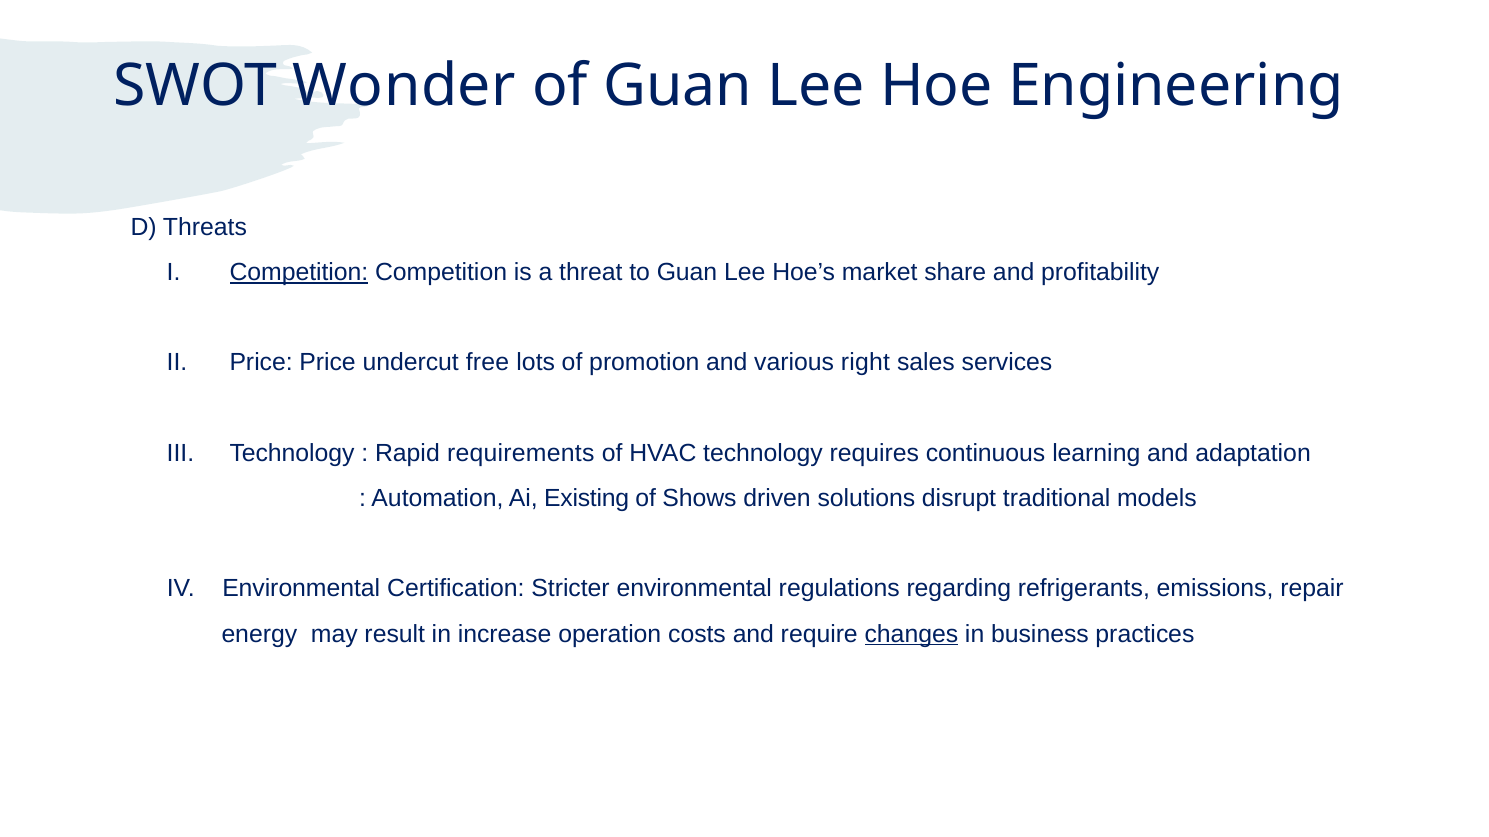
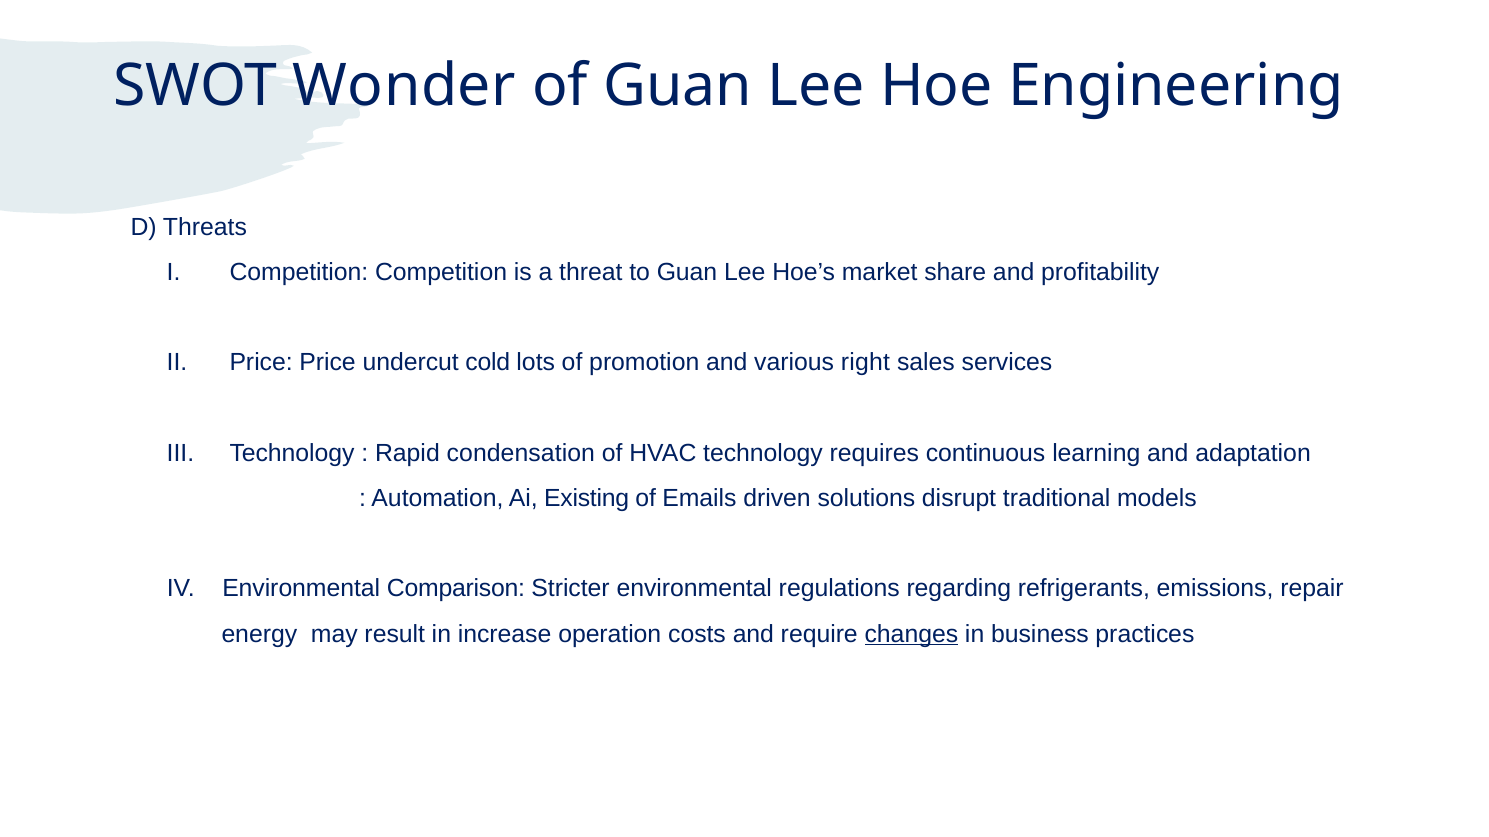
Competition underline: present -> none (299, 272)
free: free -> cold (488, 363)
requirements: requirements -> condensation (521, 453)
Shows: Shows -> Emails (699, 499)
Certification: Certification -> Comparison (456, 589)
